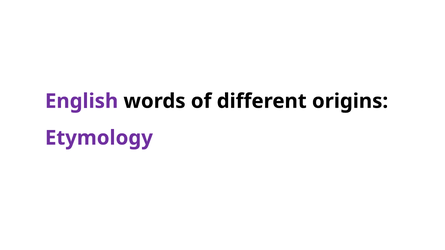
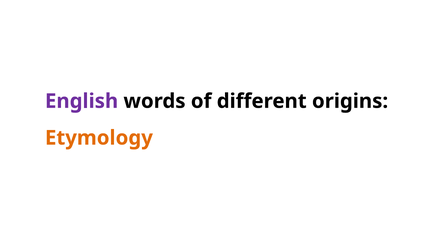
Etymology colour: purple -> orange (99, 138)
